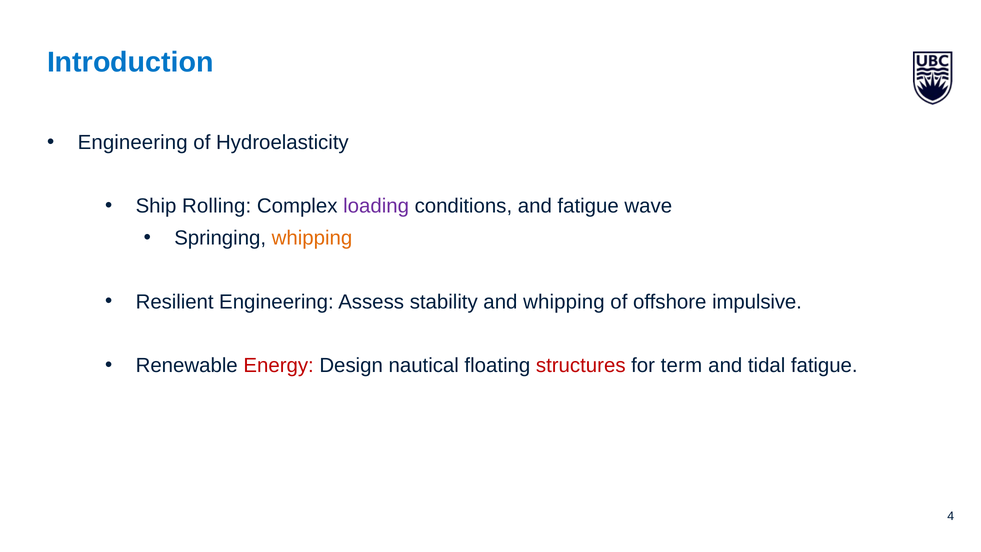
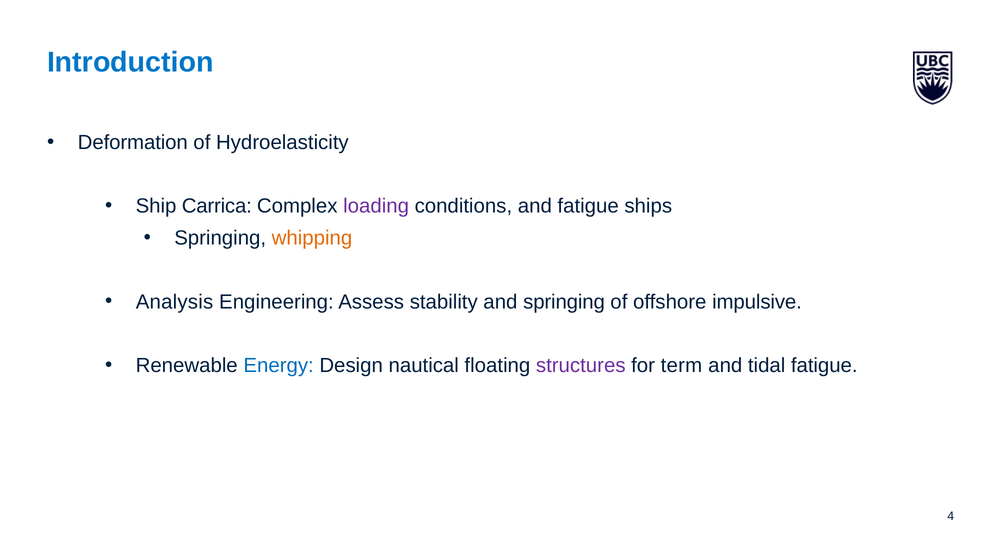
Engineering: Engineering -> Deformation (133, 142)
Rolling: Rolling -> Carrica (217, 206)
wave: wave -> ships (648, 206)
Resilient: Resilient -> Analysis (174, 302)
and whipping: whipping -> springing (564, 302)
Energy colour: red -> blue (279, 365)
structures colour: red -> purple (581, 365)
